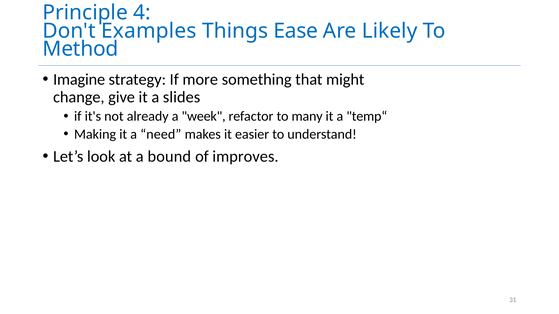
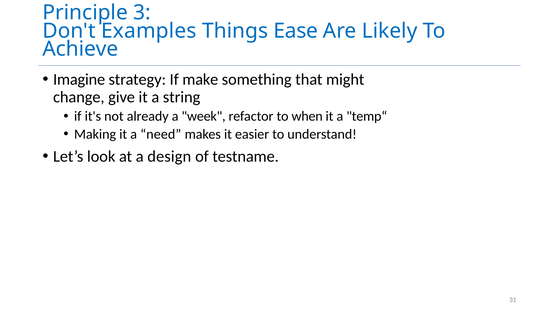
4: 4 -> 3 (142, 13)
Method: Method -> Achieve (80, 49)
more: more -> make (200, 80)
slides: slides -> string (182, 97)
many: many -> when (307, 116)
bound: bound -> design (169, 157)
improves: improves -> testname (246, 157)
